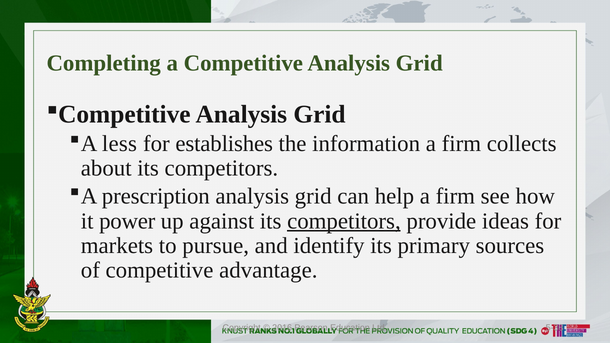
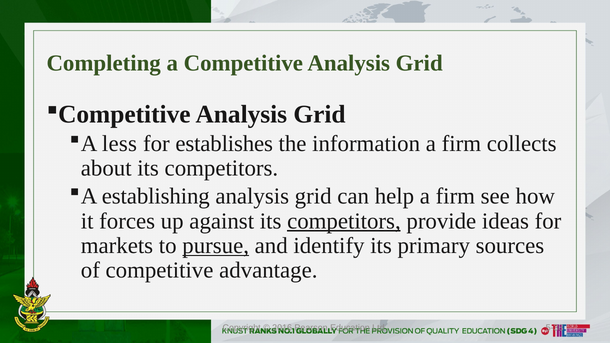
prescription: prescription -> establishing (156, 196)
power: power -> forces (127, 221)
pursue underline: none -> present (216, 246)
